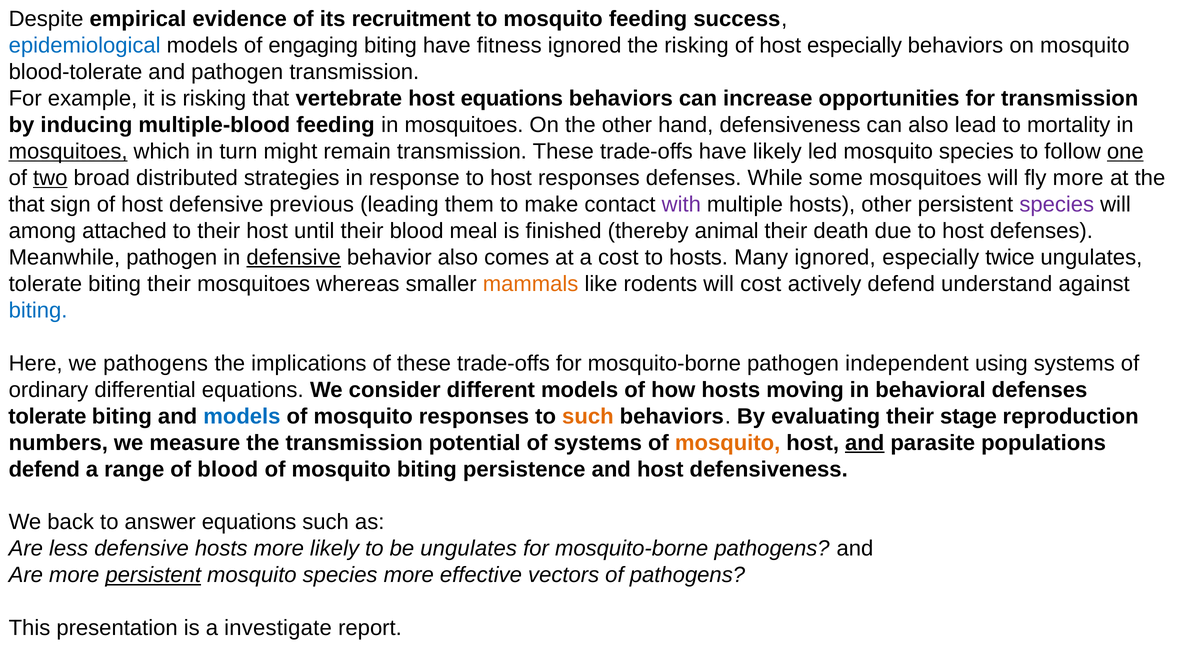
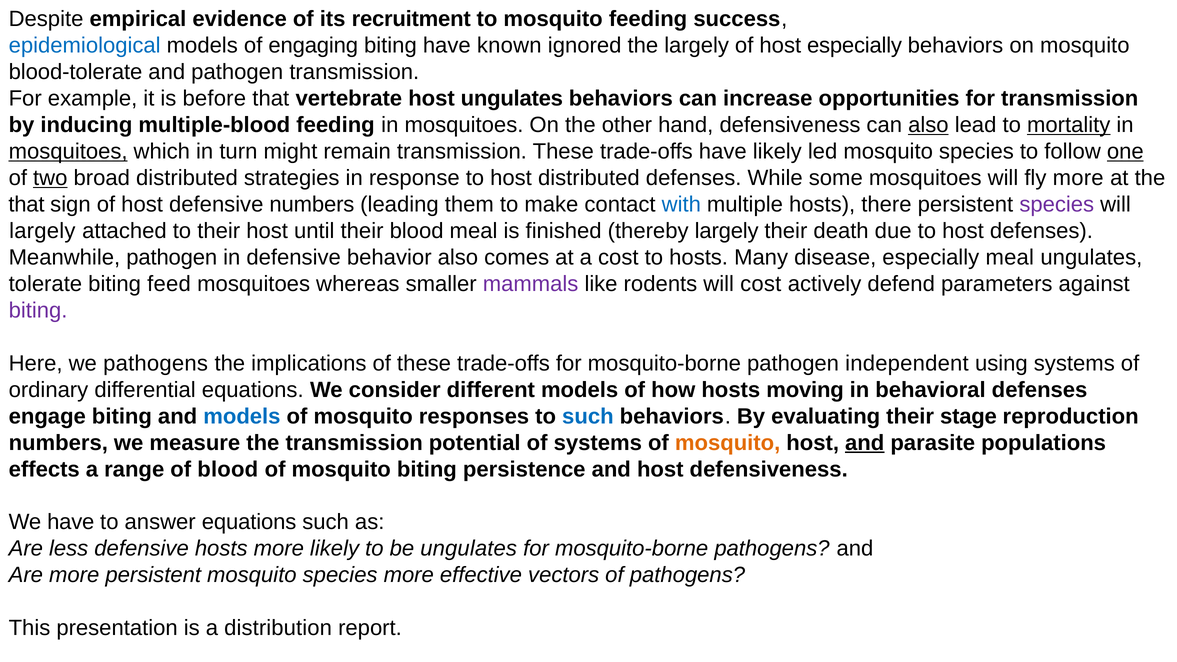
fitness: fitness -> known (509, 46)
the risking: risking -> largely (697, 46)
is risking: risking -> before (214, 99)
host equations: equations -> ungulates (512, 99)
also underline: none -> present (928, 125)
mortality underline: none -> present (1069, 125)
host responses: responses -> distributed (589, 178)
defensive previous: previous -> numbers (312, 204)
with colour: purple -> blue (681, 204)
hosts other: other -> there (886, 204)
among: among -> largely (42, 231)
thereby animal: animal -> largely (727, 231)
defensive underline: present -> none (294, 257)
Many ignored: ignored -> disease (835, 257)
especially twice: twice -> meal (1010, 257)
biting their: their -> feed (169, 284)
mammals colour: orange -> purple (531, 284)
understand: understand -> parameters (997, 284)
biting colour: blue -> purple (38, 310)
tolerate: tolerate -> engage (47, 416)
such colour: orange -> blue (588, 416)
defend: defend -> effects (44, 469)
We back: back -> have (71, 522)
persistent underline: present -> none (153, 575)
investigate: investigate -> distribution (278, 628)
